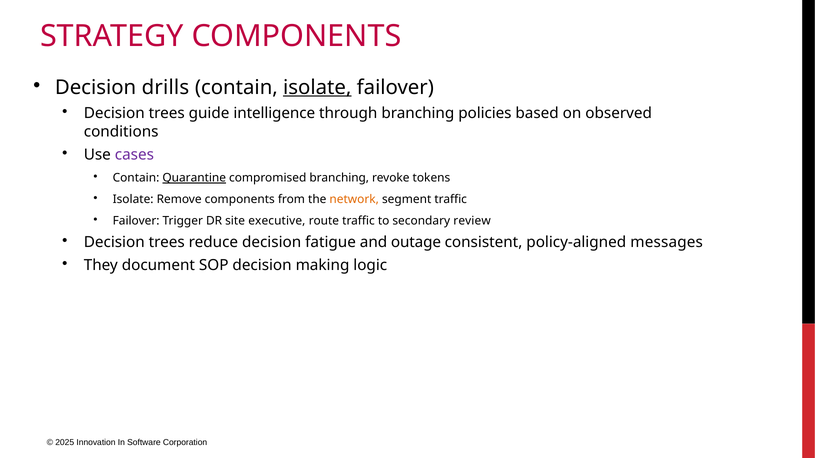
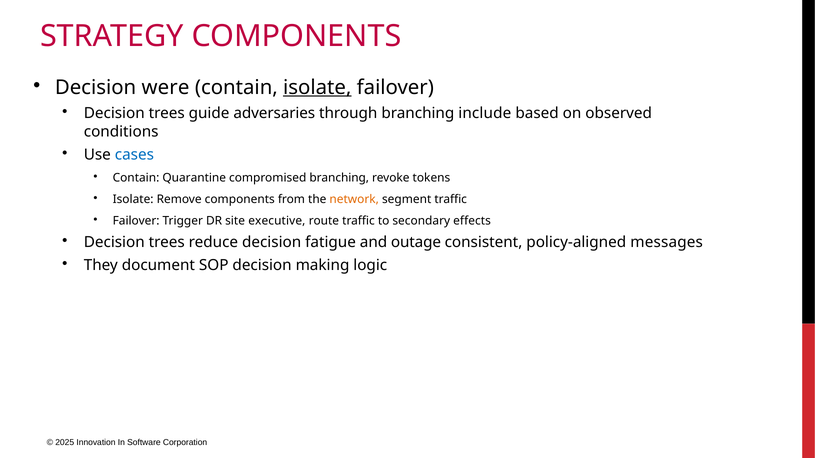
drills: drills -> were (165, 87)
intelligence: intelligence -> adversaries (274, 113)
policies: policies -> include (485, 113)
cases colour: purple -> blue (134, 155)
Quarantine underline: present -> none (194, 178)
review: review -> effects (472, 221)
